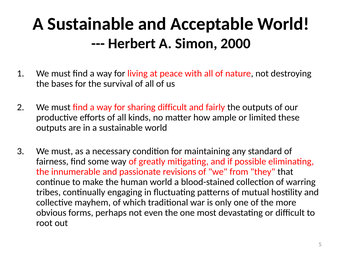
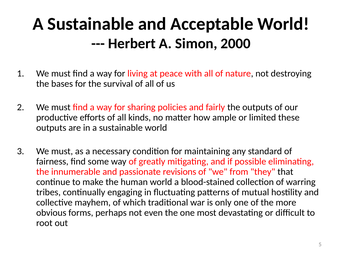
sharing difficult: difficult -> policies (172, 107)
